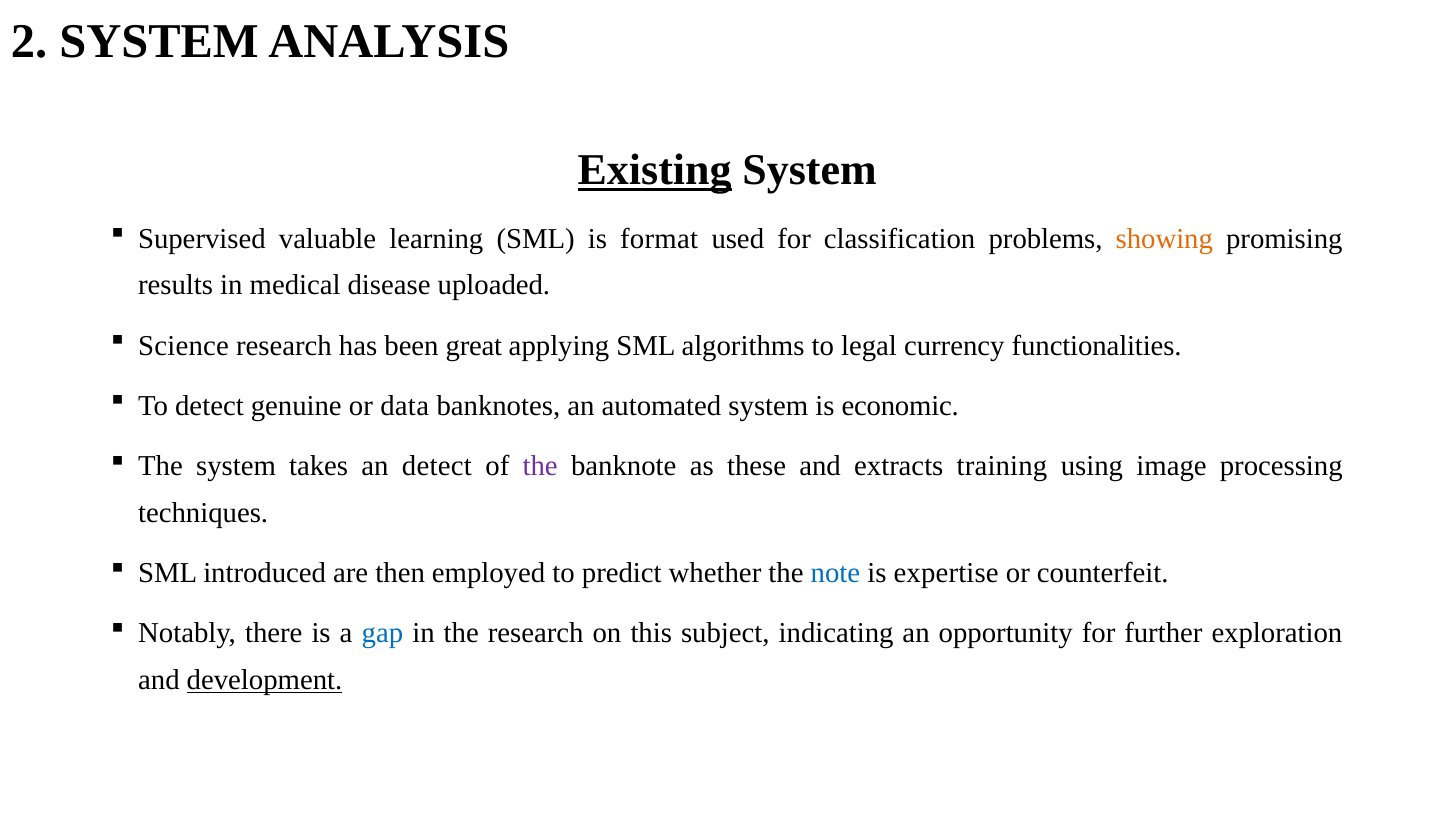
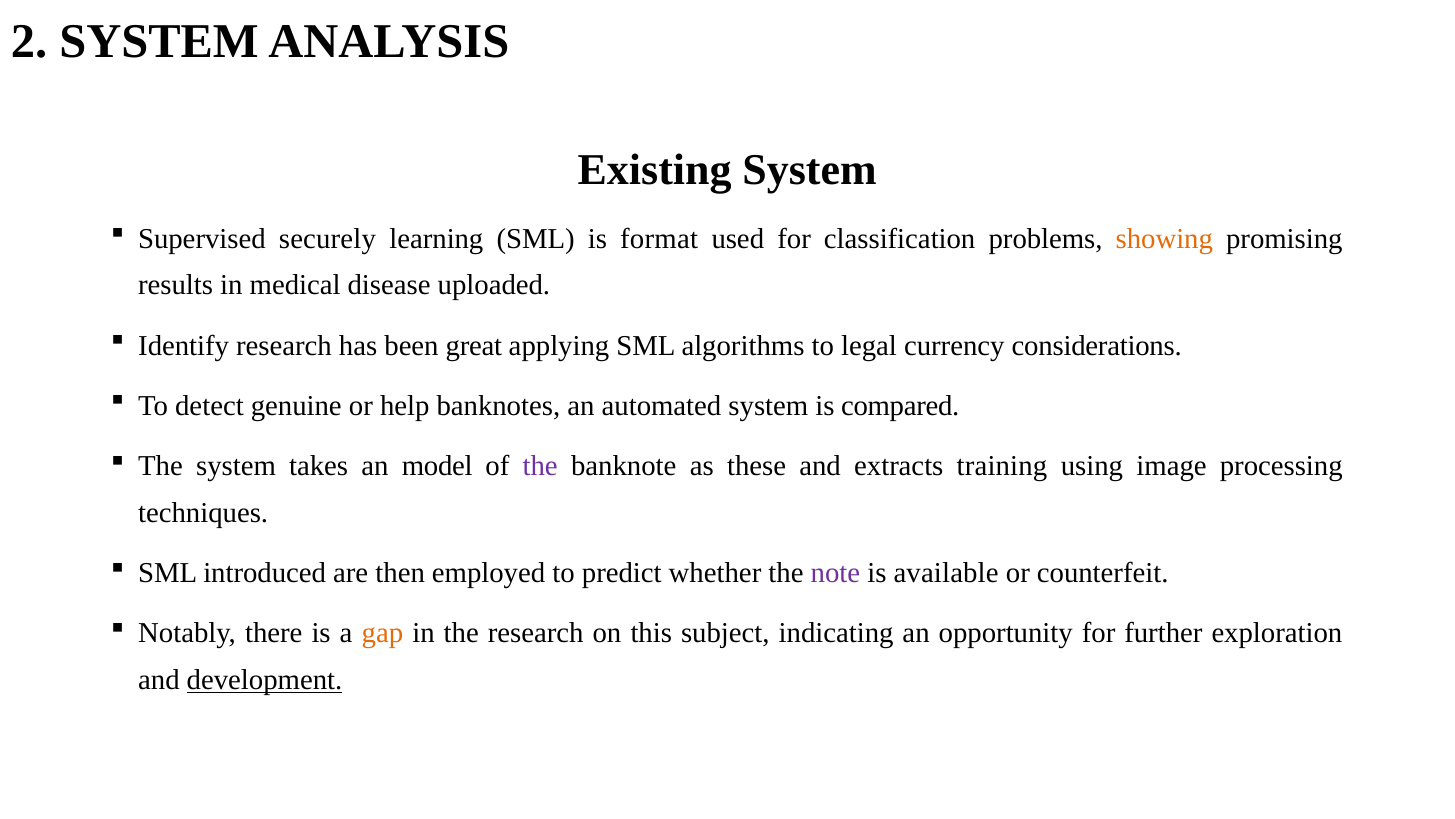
Existing underline: present -> none (655, 170)
valuable: valuable -> securely (327, 239)
Science: Science -> Identify (184, 345)
functionalities: functionalities -> considerations (1097, 345)
data: data -> help (405, 406)
economic: economic -> compared (900, 406)
an detect: detect -> model (437, 466)
note colour: blue -> purple (835, 573)
expertise: expertise -> available (946, 573)
gap colour: blue -> orange (382, 633)
